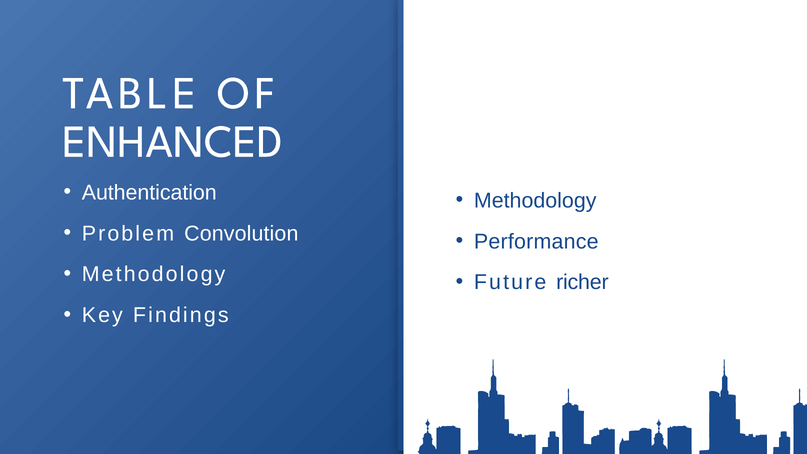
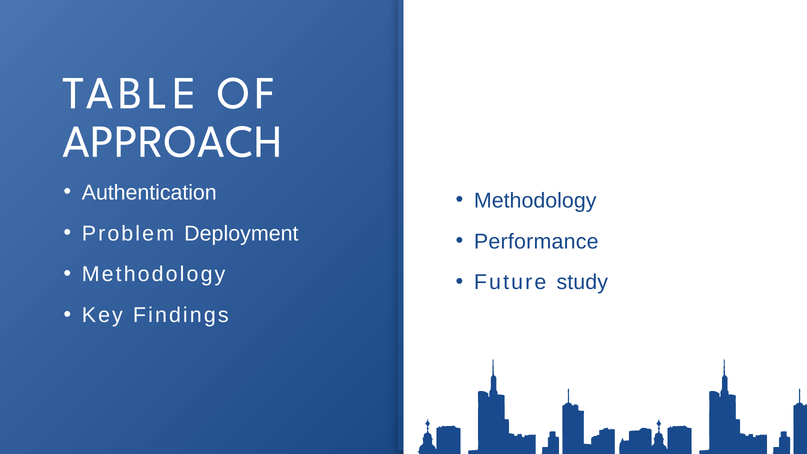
ENHANCED: ENHANCED -> APPROACH (172, 142)
Convolution: Convolution -> Deployment (241, 233)
richer: richer -> study (582, 282)
